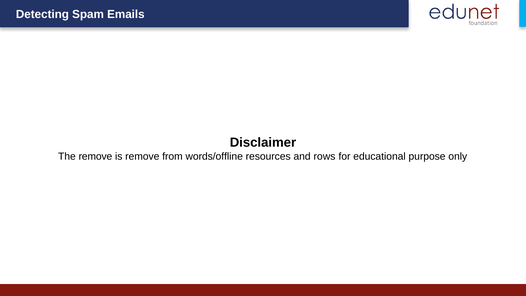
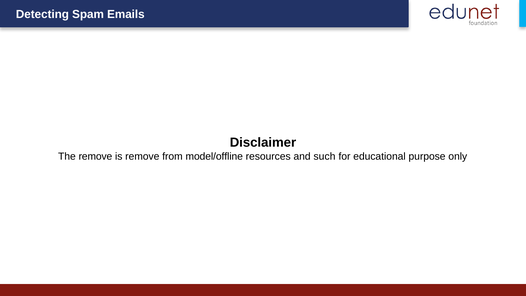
words/offline: words/offline -> model/offline (214, 156)
rows: rows -> such (324, 156)
